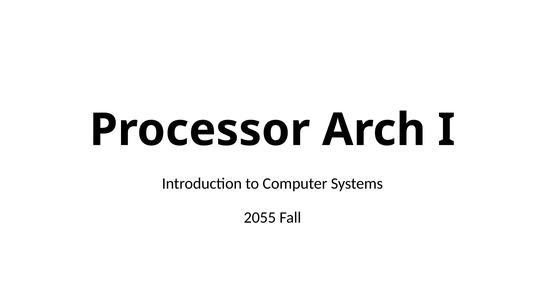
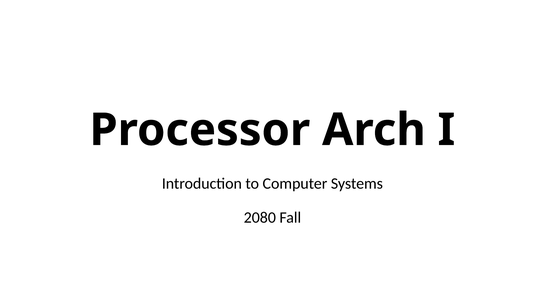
2055: 2055 -> 2080 (260, 217)
